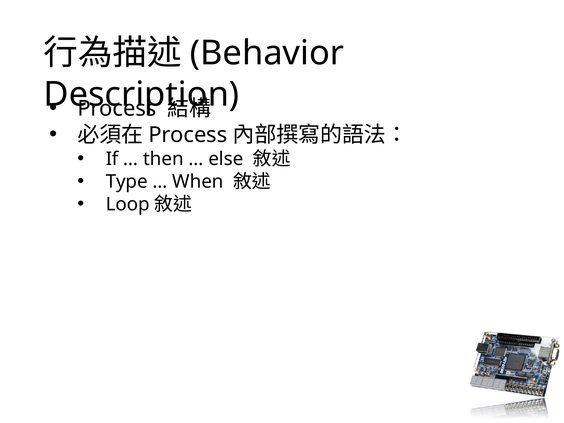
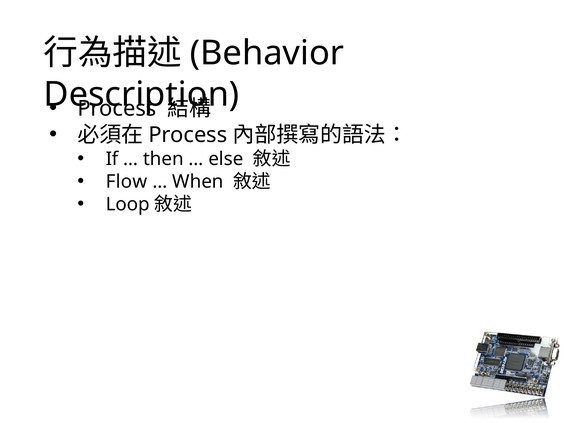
Type: Type -> Flow (127, 182)
